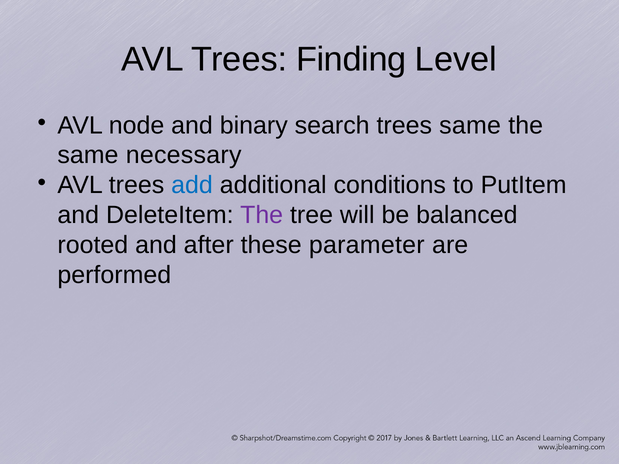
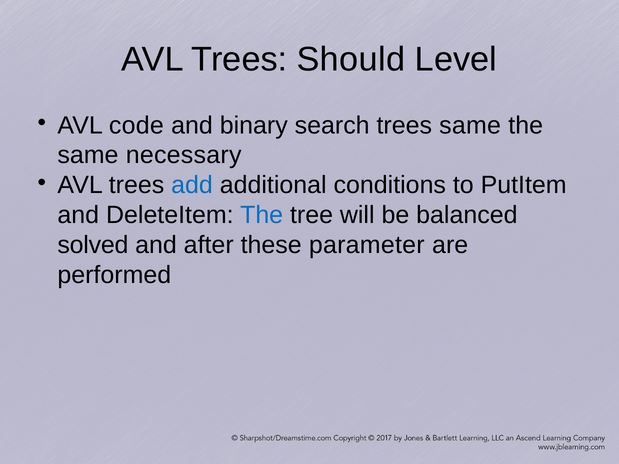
Finding: Finding -> Should (351, 60)
node: node -> code (136, 125)
The colour: purple -> blue (262, 215)
rooted: rooted -> solved (93, 245)
